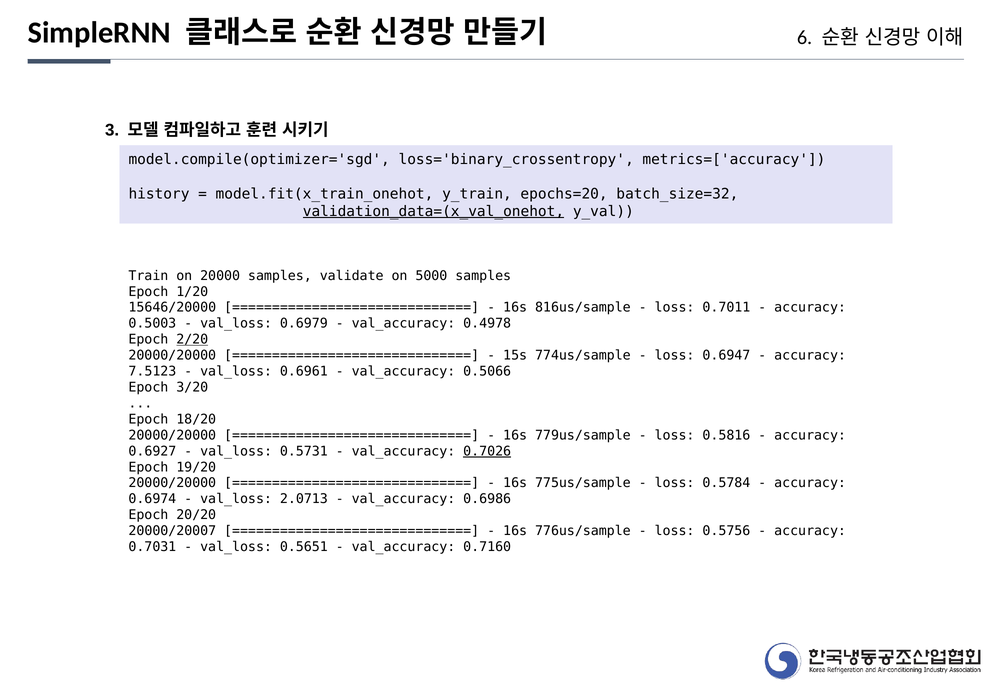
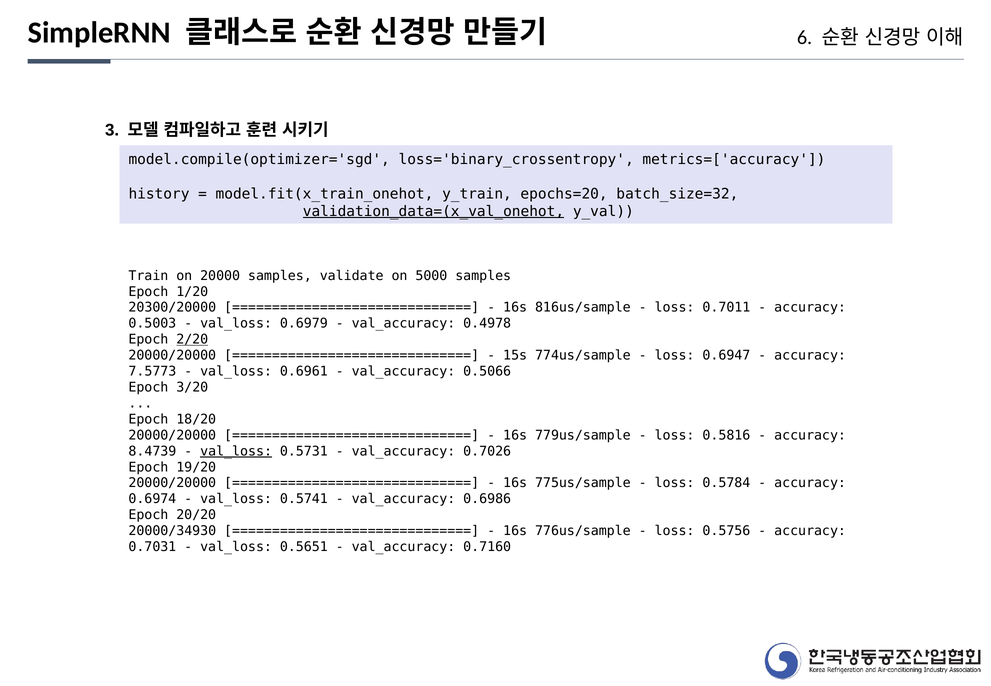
15646/20000: 15646/20000 -> 20300/20000 (172, 308)
7.5123: 7.5123 -> 7.5773 (152, 371)
0.6927: 0.6927 -> 8.4739 (152, 451)
val_loss underline: none -> present (236, 451)
0.7026 underline: present -> none (487, 451)
2.0713: 2.0713 -> 0.5741 (304, 499)
20000/20007: 20000/20007 -> 20000/34930 (172, 531)
